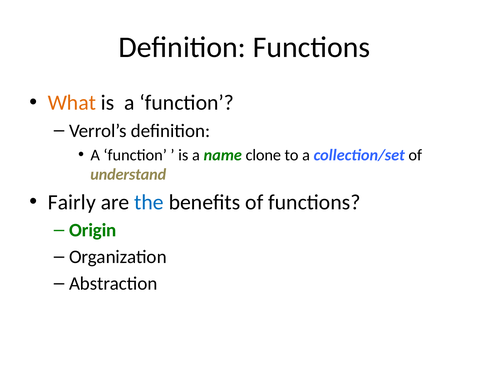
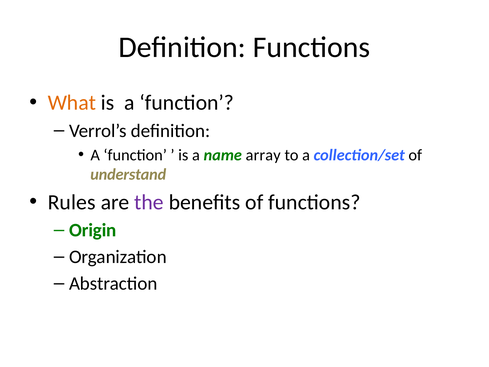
clone: clone -> array (263, 155)
Fairly: Fairly -> Rules (72, 202)
the colour: blue -> purple (149, 202)
